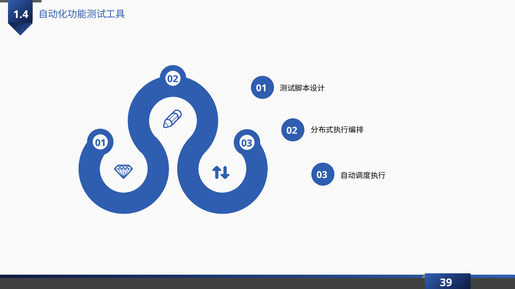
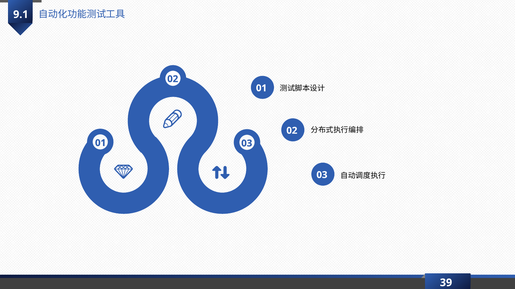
1.4: 1.4 -> 9.1 (21, 14)
